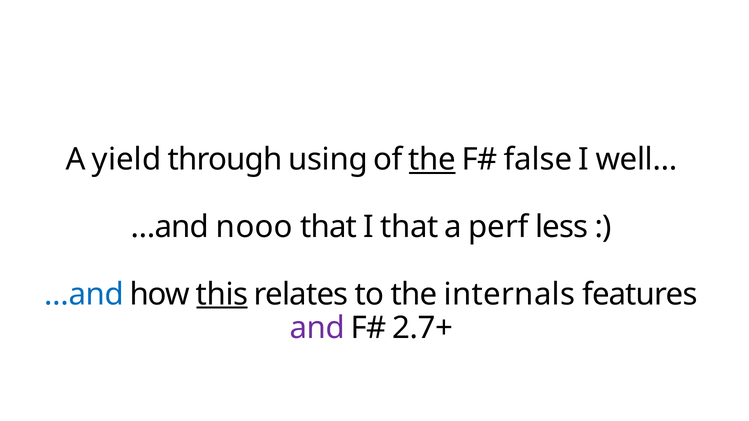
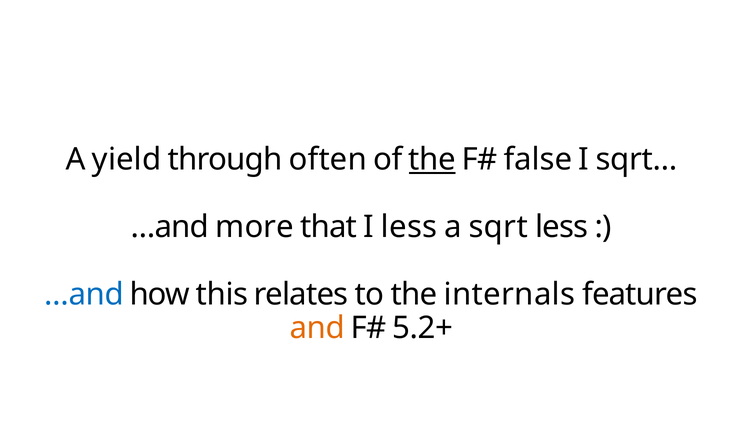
using: using -> often (328, 160)
well…: well… -> sqrt… (636, 160)
nooo: nooo -> more (255, 227)
I that: that -> less (409, 227)
perf: perf -> sqrt (498, 227)
this underline: present -> none (222, 294)
and colour: purple -> orange (317, 328)
2.7+: 2.7+ -> 5.2+ (423, 328)
